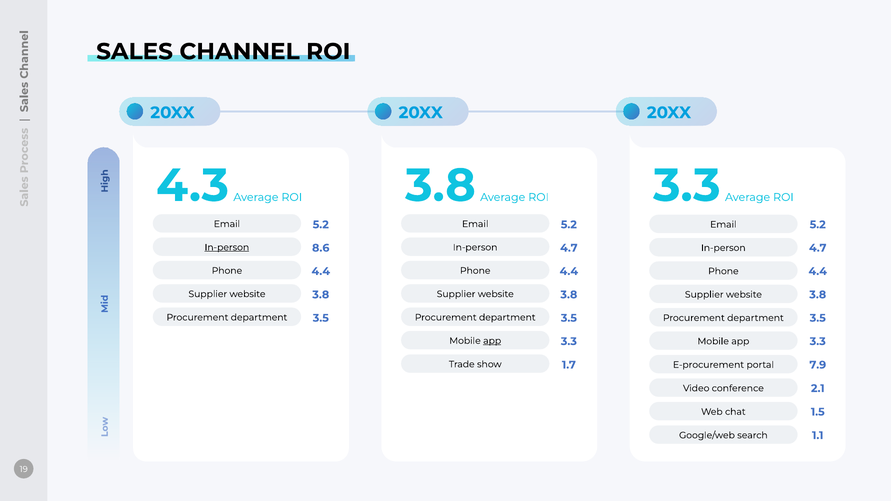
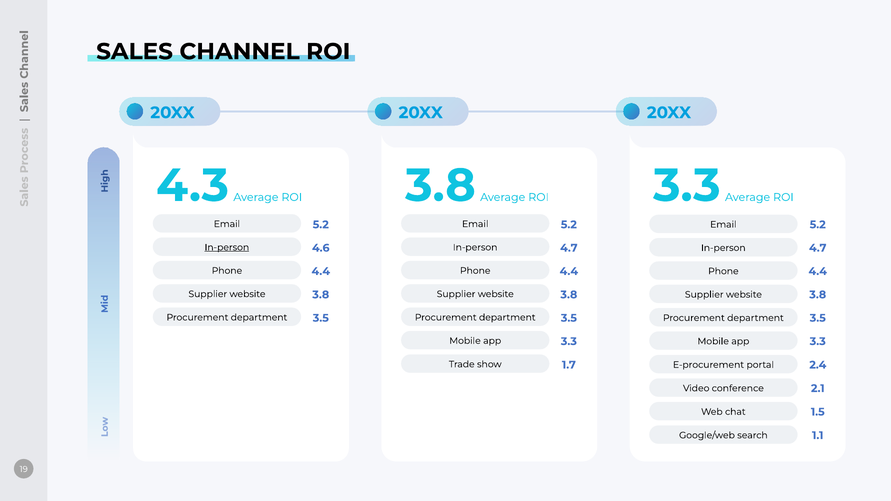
8.6: 8.6 -> 4.6 (321, 248)
app underline: present -> none (492, 341)
7.9: 7.9 -> 2.4 (818, 365)
